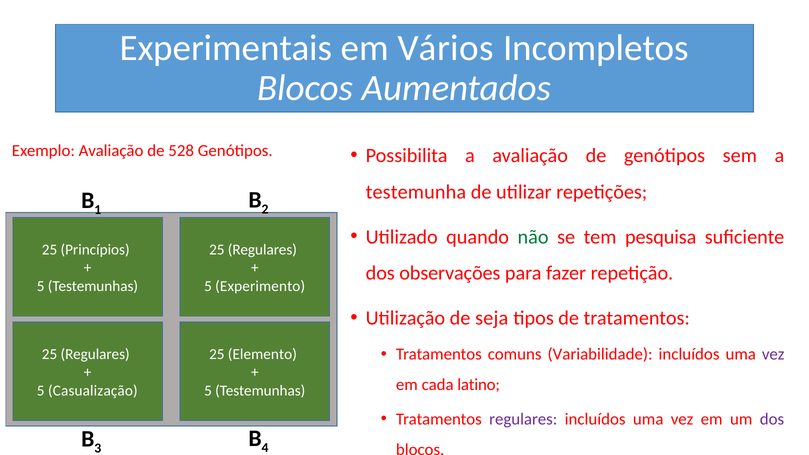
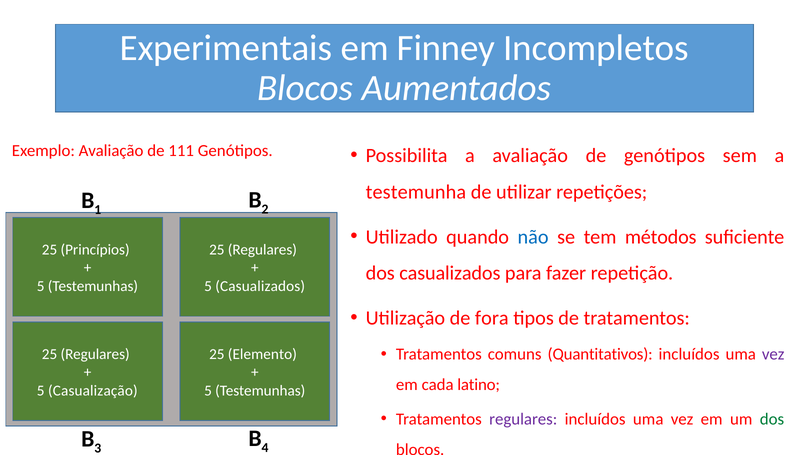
Vários: Vários -> Finney (446, 48)
528: 528 -> 111 (181, 151)
não colour: green -> blue (533, 237)
pesquisa: pesquisa -> métodos (661, 237)
dos observações: observações -> casualizados (450, 273)
5 Experimento: Experimento -> Casualizados (260, 286)
seja: seja -> fora (492, 318)
Variabilidade: Variabilidade -> Quantitativos (600, 354)
dos colour: purple -> green (772, 419)
